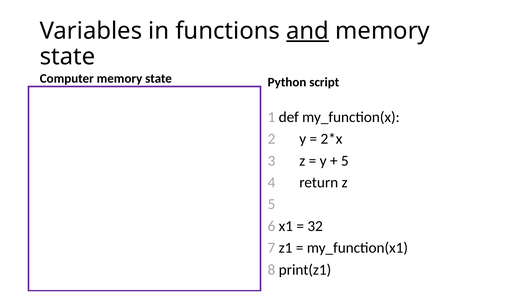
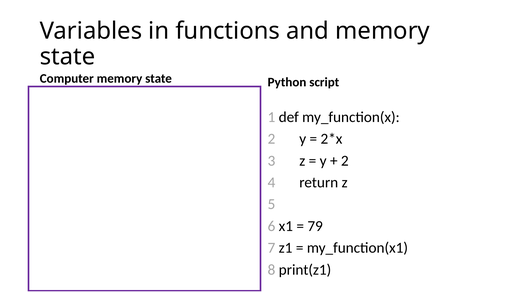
and underline: present -> none (308, 31)
5: 5 -> 2 (345, 161)
32: 32 -> 79 (315, 226)
